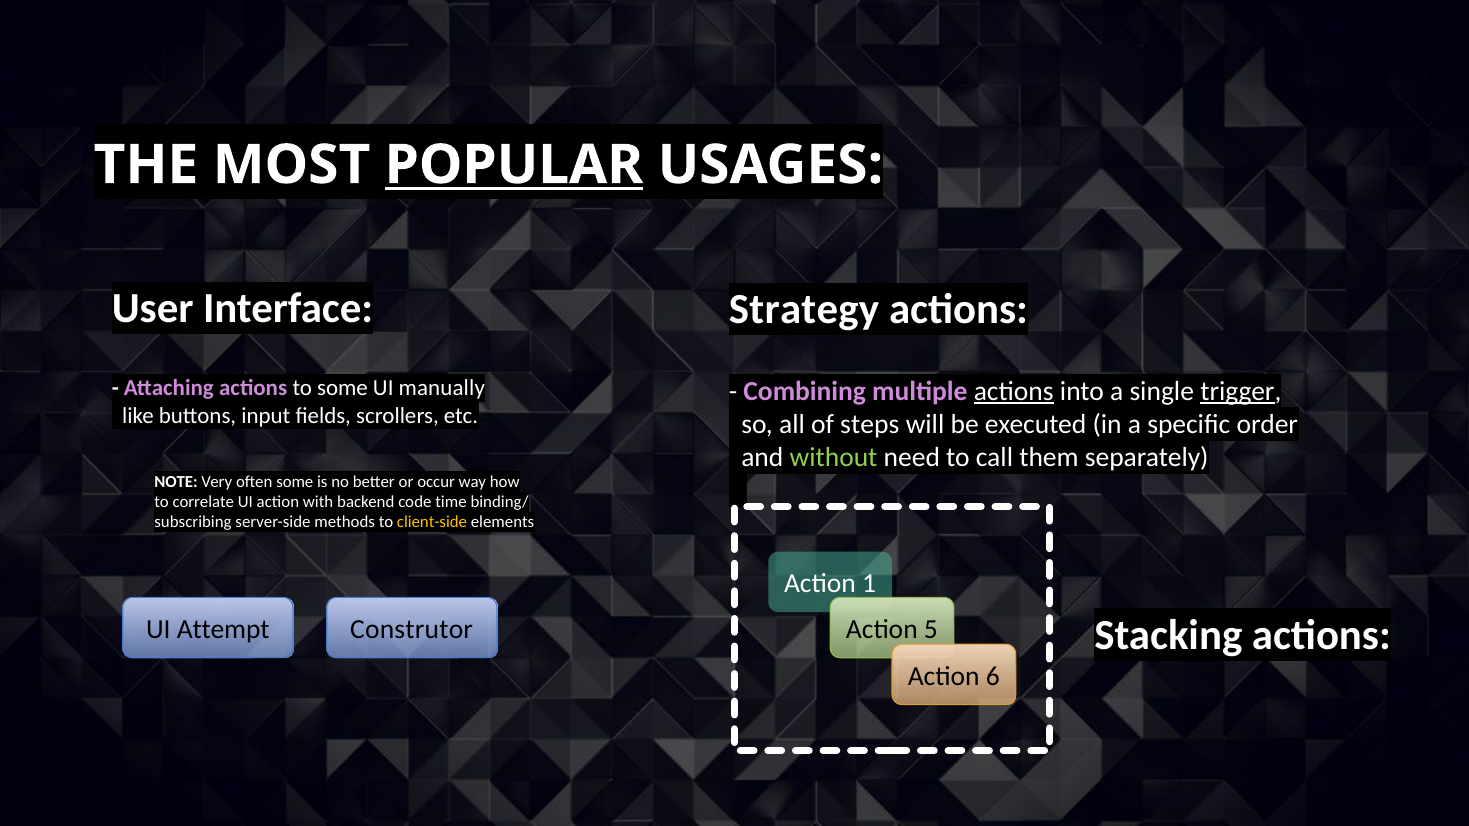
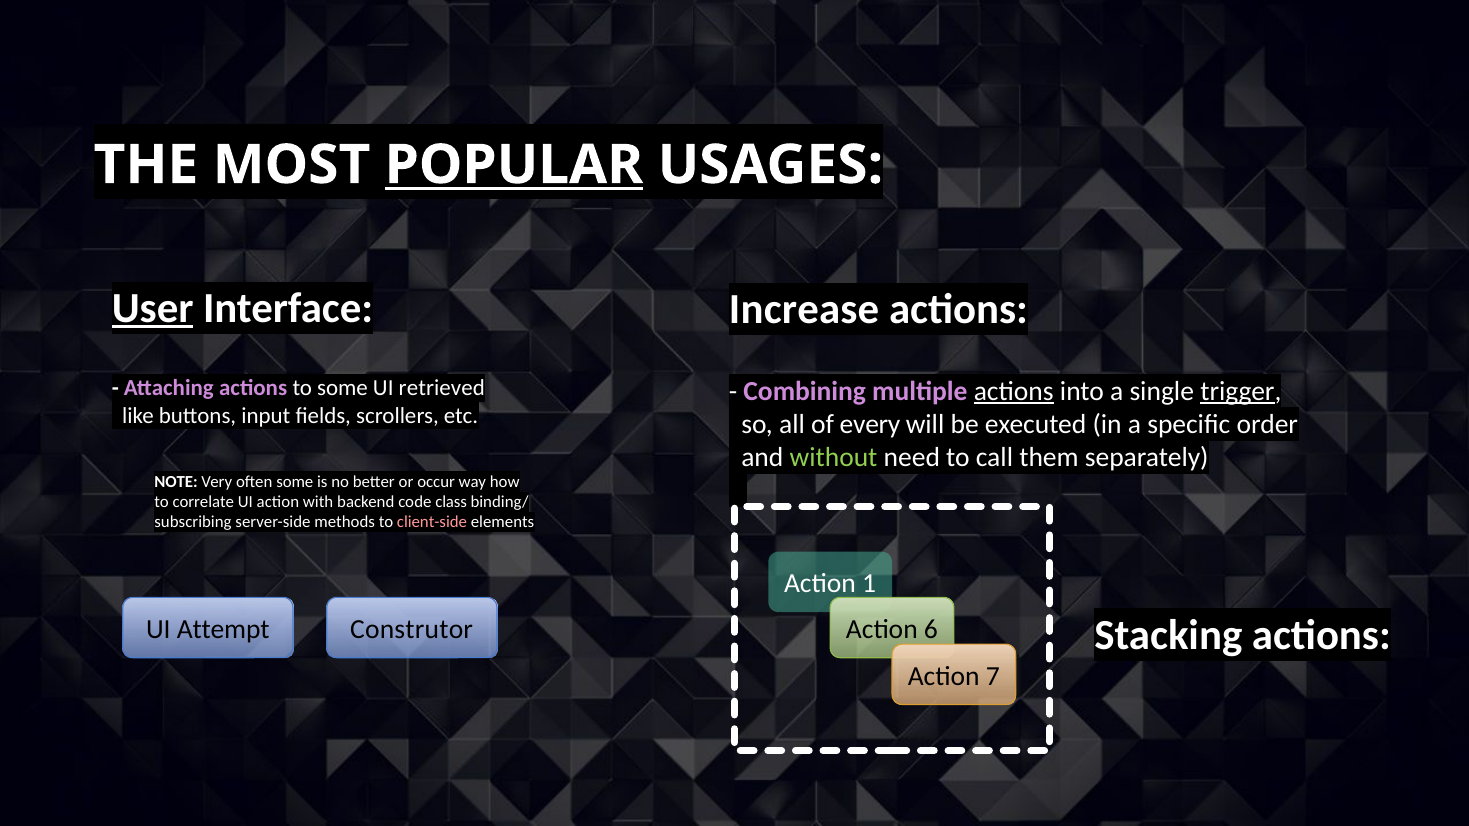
User underline: none -> present (153, 308)
Strategy: Strategy -> Increase (804, 309)
manually: manually -> retrieved (442, 388)
steps: steps -> every (870, 424)
time: time -> class (451, 502)
client-side colour: yellow -> pink (432, 522)
5: 5 -> 6 (931, 630)
6: 6 -> 7 (993, 676)
